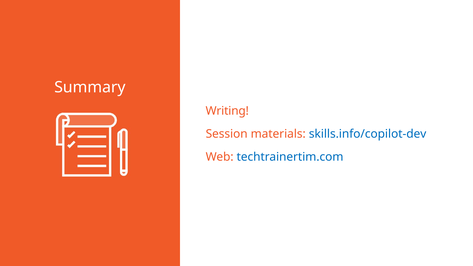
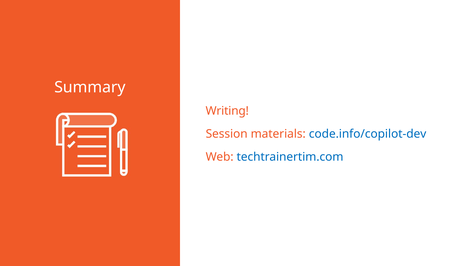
skills.info/copilot-dev: skills.info/copilot-dev -> code.info/copilot-dev (368, 134)
